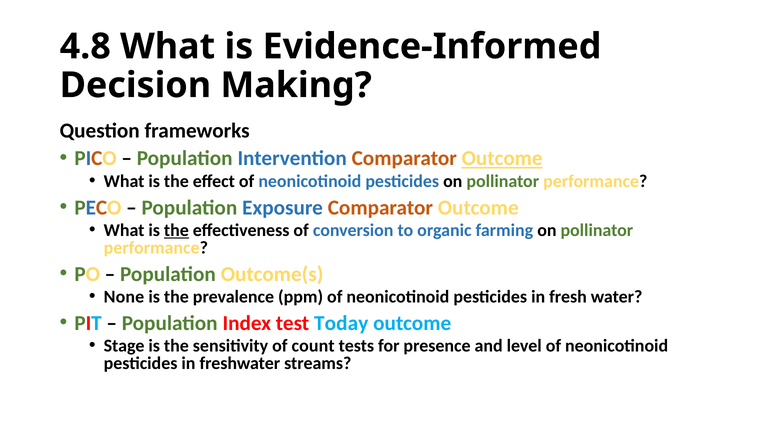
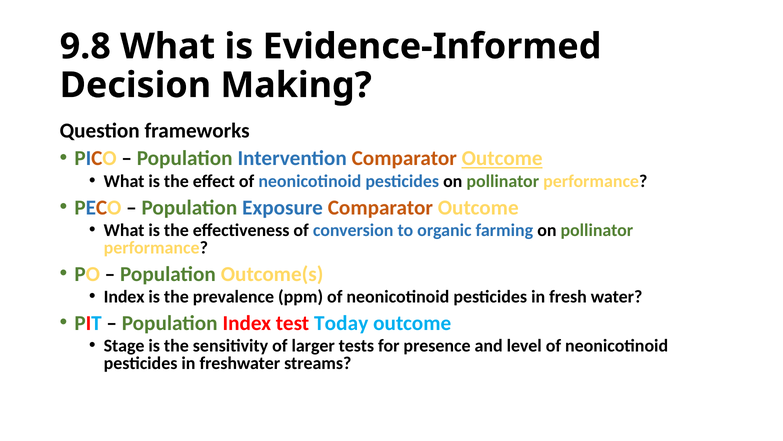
4.8: 4.8 -> 9.8 (85, 46)
the underline: present -> none (176, 230)
None: None -> Index (124, 297)
count: count -> larger (313, 346)
